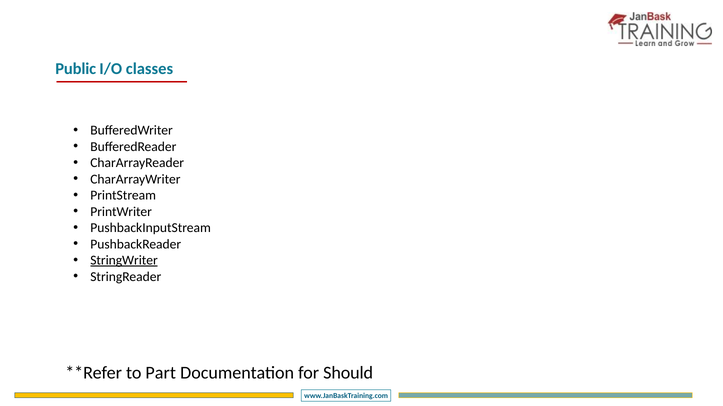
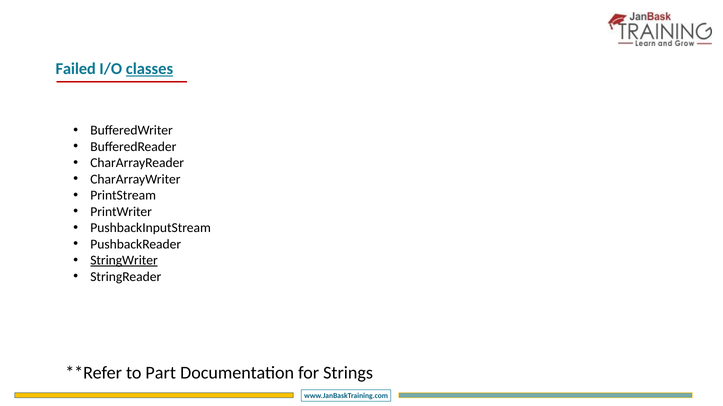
Public: Public -> Failed (76, 69)
classes underline: none -> present (149, 69)
Should: Should -> Strings (348, 373)
